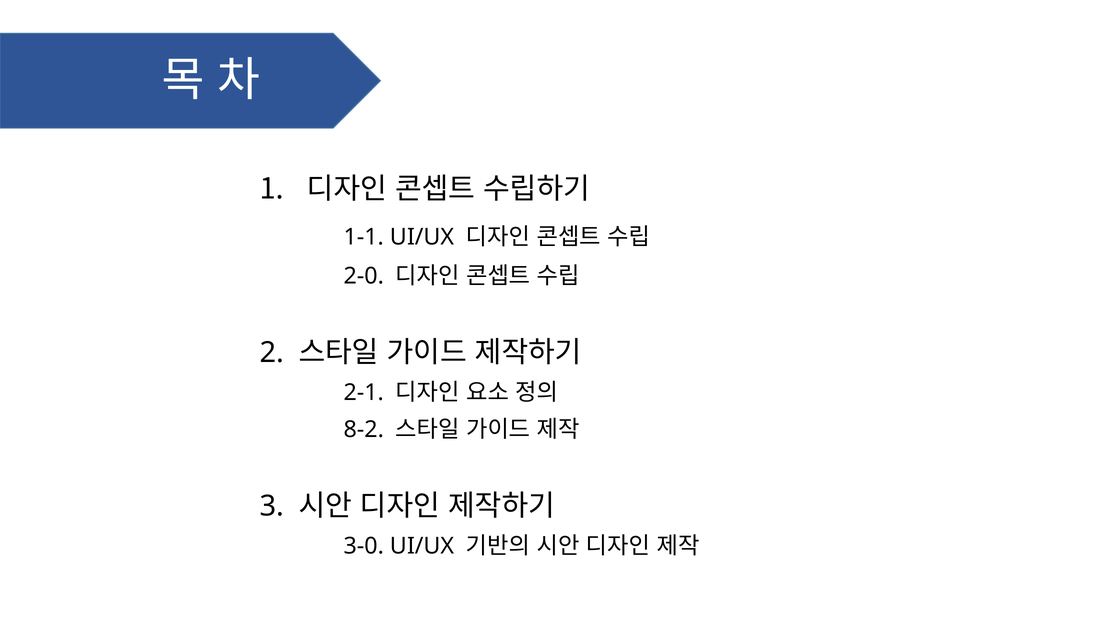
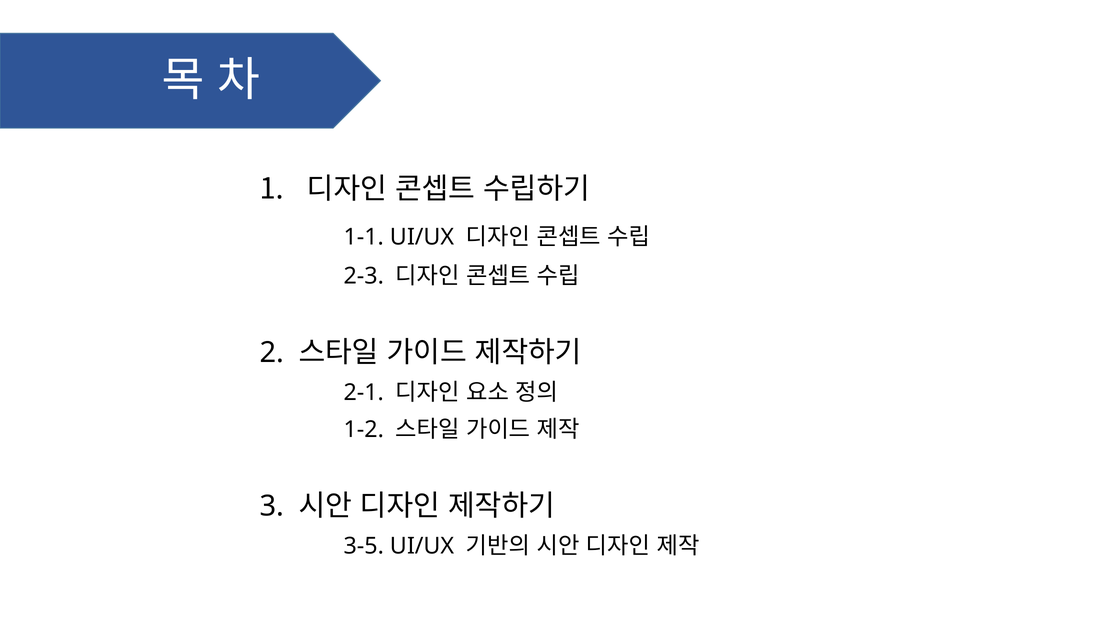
2-0: 2-0 -> 2-3 (364, 276)
8-2: 8-2 -> 1-2 (364, 429)
3-0: 3-0 -> 3-5 (364, 546)
